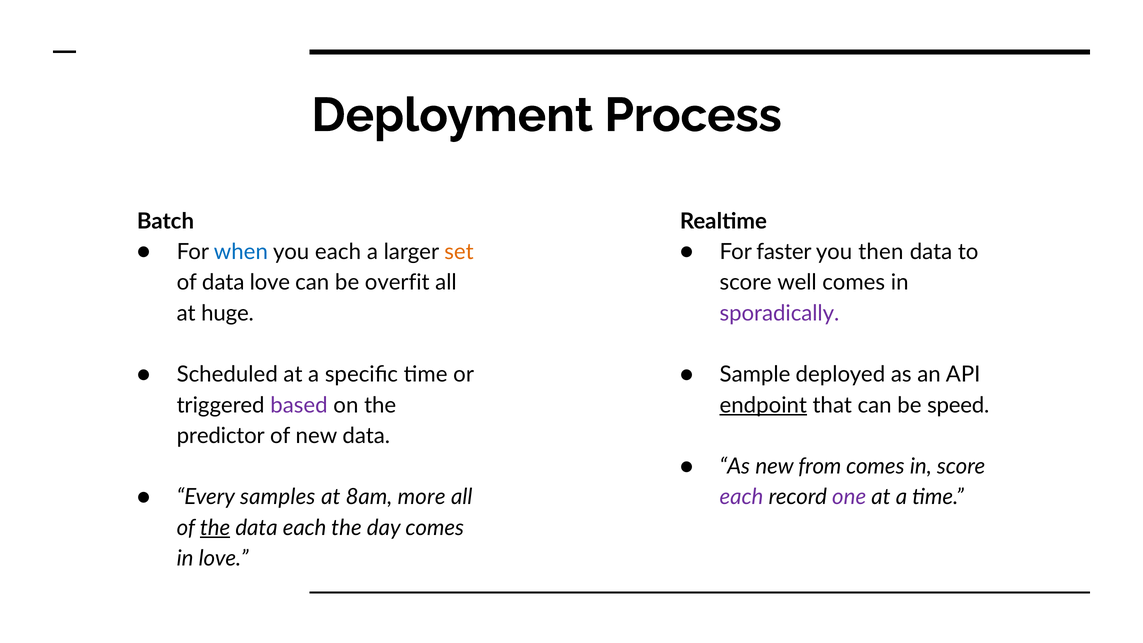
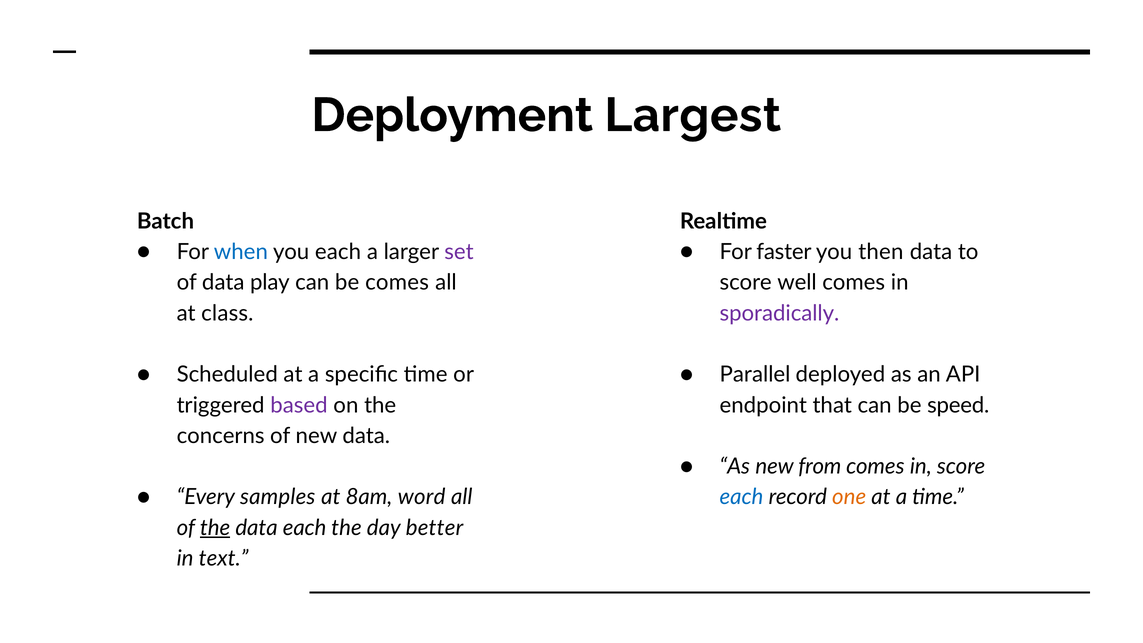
Process: Process -> Largest (693, 115)
set colour: orange -> purple (459, 252)
data love: love -> play (270, 283)
be overfit: overfit -> comes (397, 283)
huge: huge -> class (227, 313)
Sample: Sample -> Parallel (755, 375)
endpoint underline: present -> none (763, 405)
predictor: predictor -> concerns (221, 436)
more: more -> word (422, 497)
each colour: purple -> blue (741, 497)
one colour: purple -> orange (849, 497)
day comes: comes -> better (435, 528)
in love: love -> text (224, 558)
